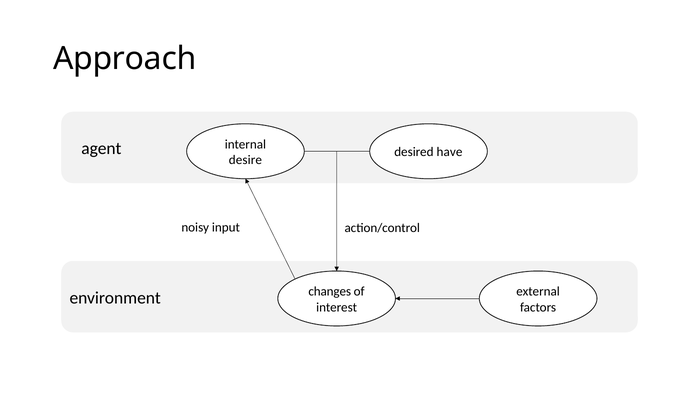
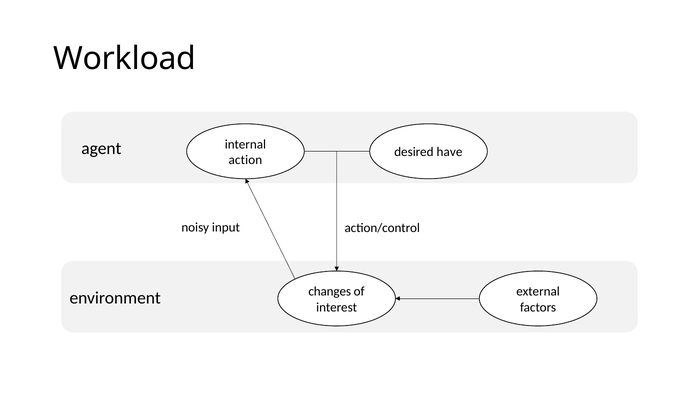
Approach: Approach -> Workload (125, 59)
desire: desire -> action (245, 160)
